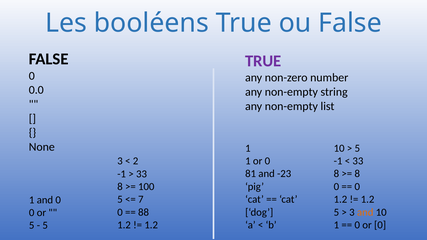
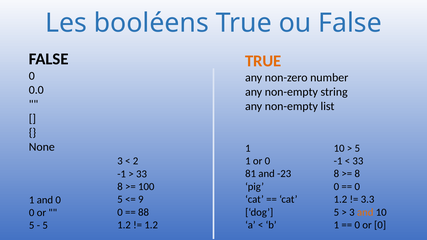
TRUE colour: purple -> orange (263, 61)
1.2: 1.2 -> 3.3 (368, 200)
7: 7 -> 9 (141, 200)
